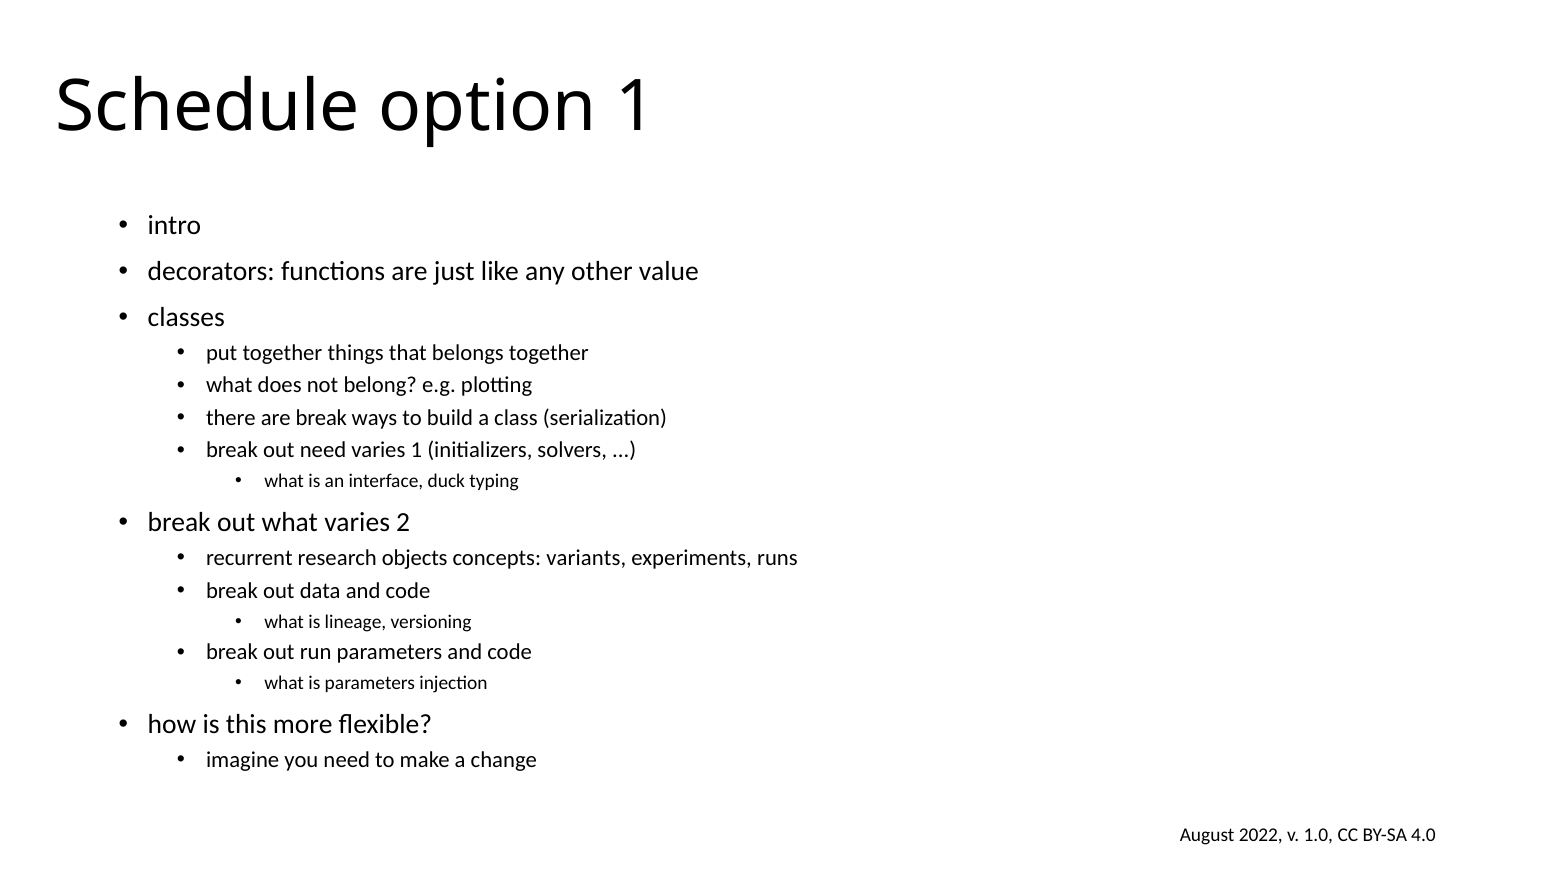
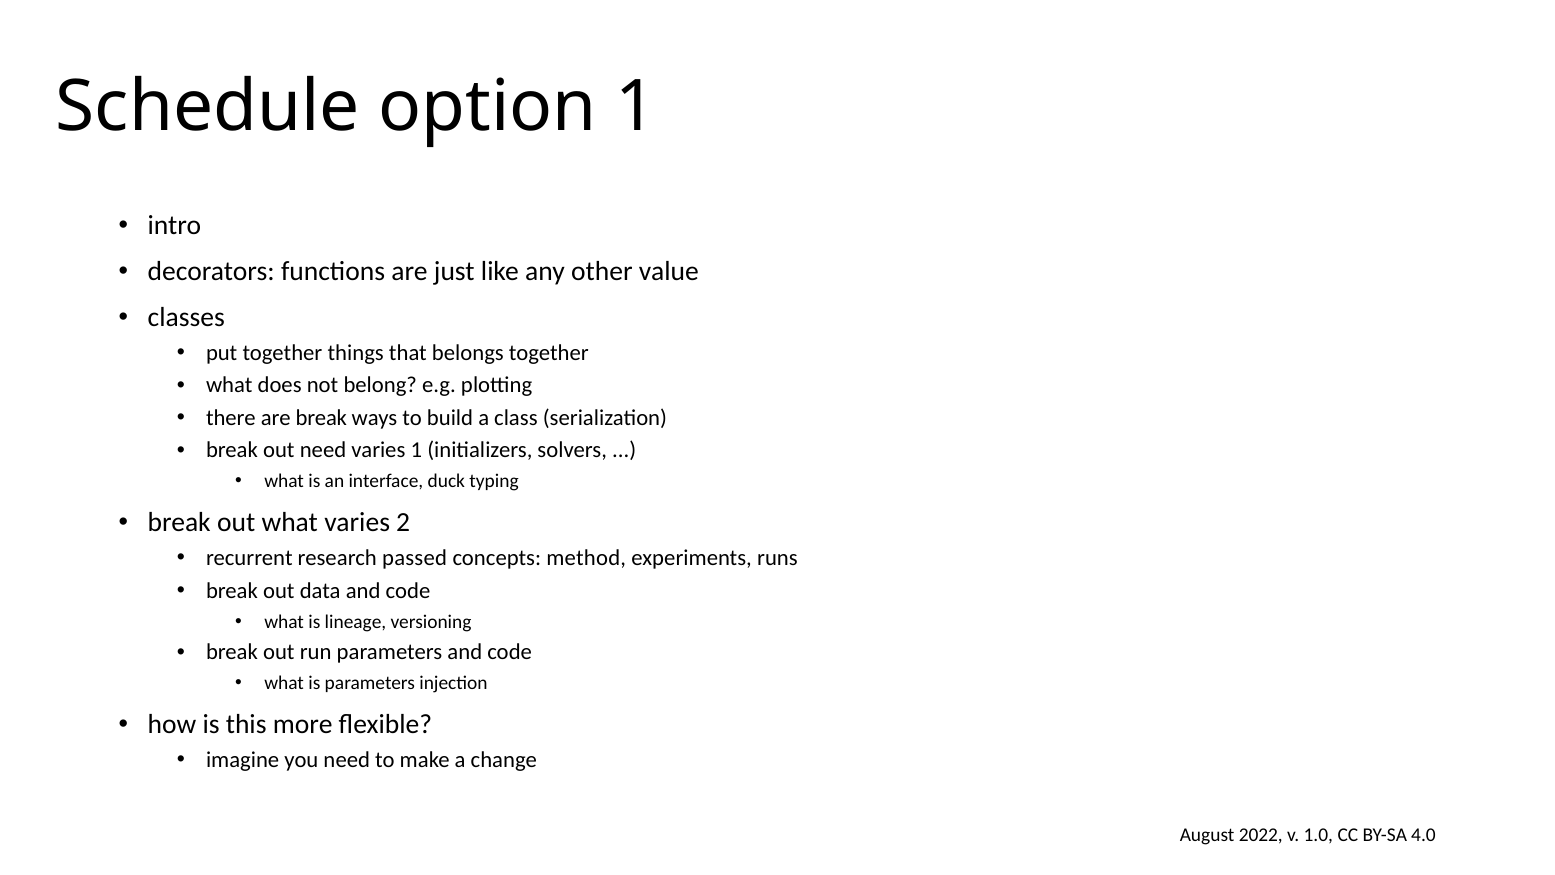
objects: objects -> passed (415, 558)
variants: variants -> method (586, 558)
